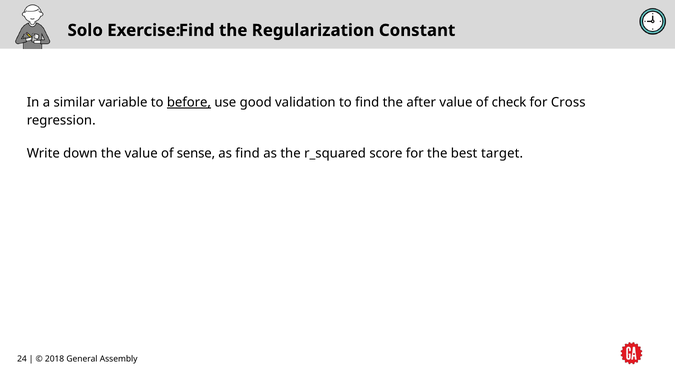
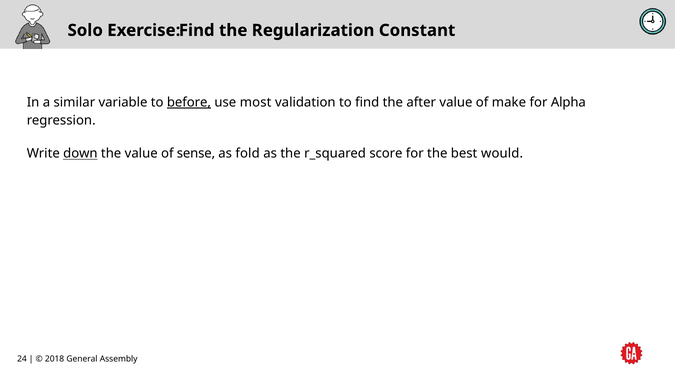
good: good -> most (256, 102)
check: check -> make (509, 102)
Cross: Cross -> Alpha (568, 102)
down underline: none -> present (80, 153)
as find: find -> fold (248, 153)
target: target -> would (502, 153)
